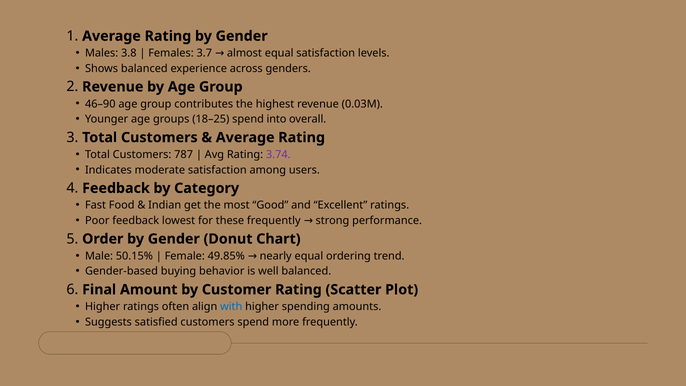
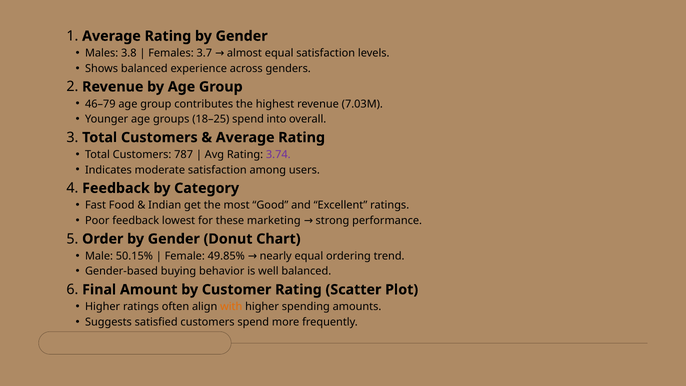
46–90: 46–90 -> 46–79 (100, 104)
0.03M: 0.03M -> 7.03M (362, 104)
these frequently: frequently -> marketing (274, 221)
with colour: blue -> orange (231, 307)
